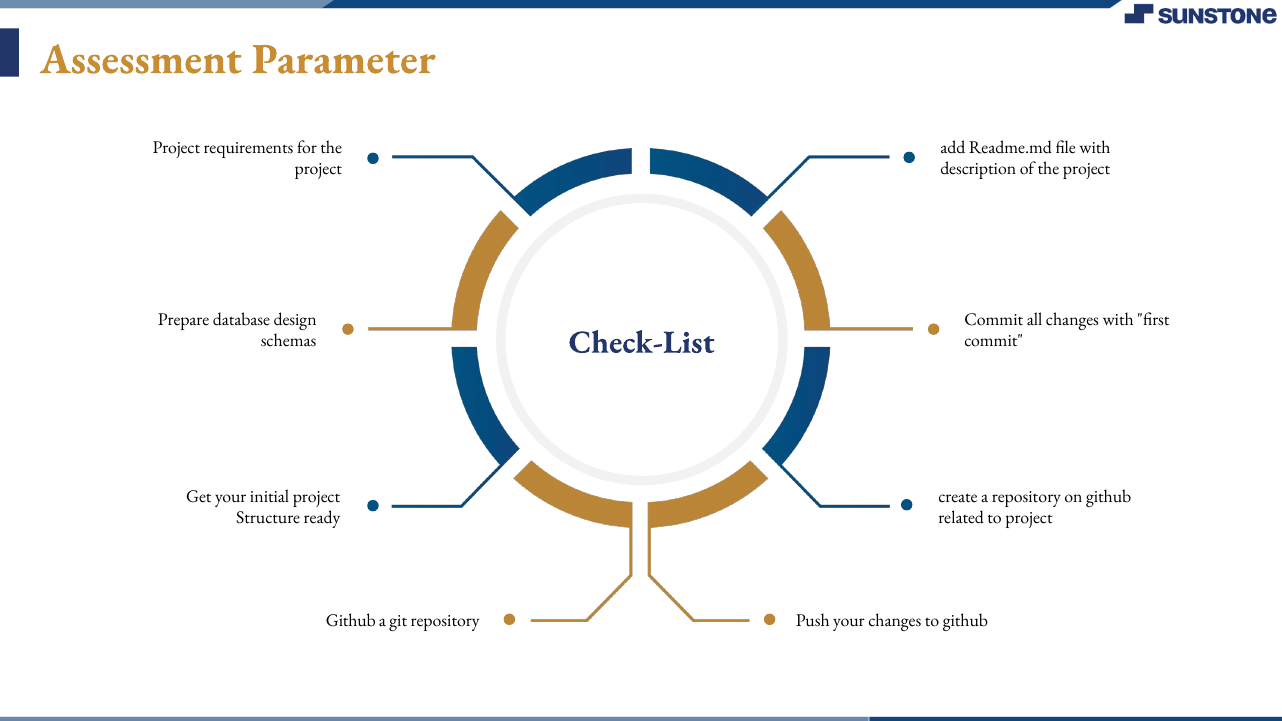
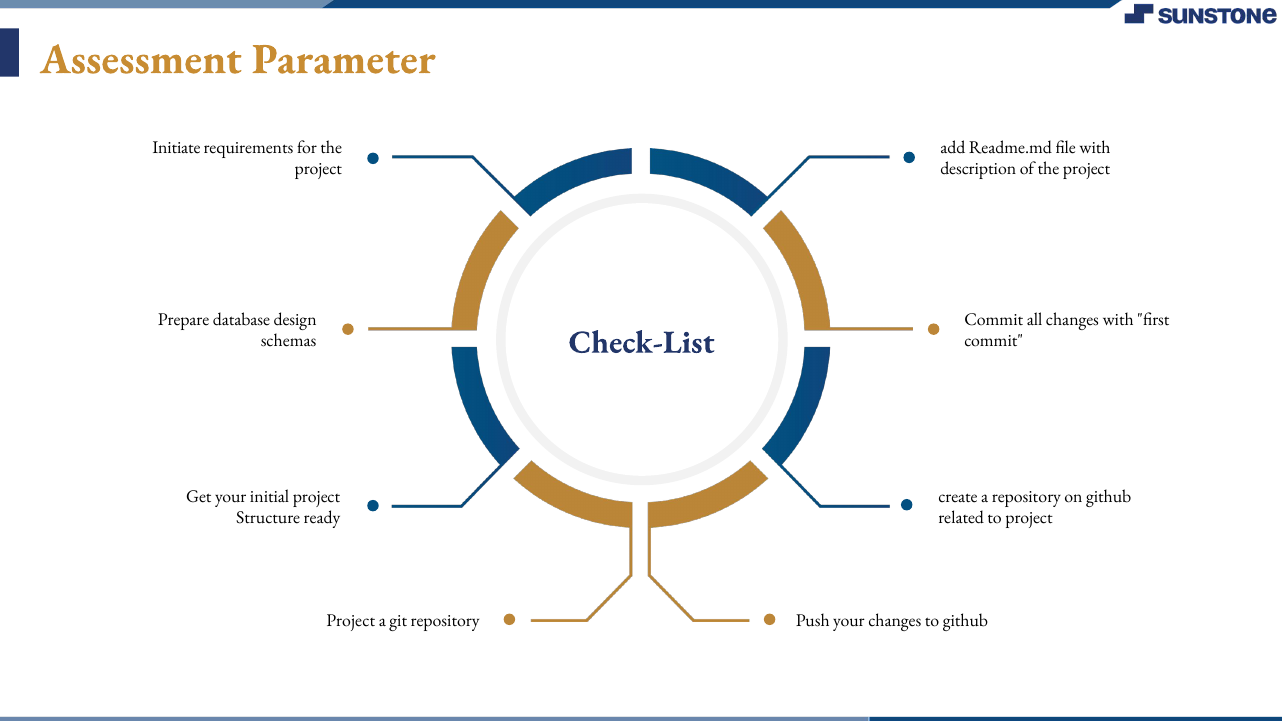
Project: Project -> Initiate (176, 148)
Github: Github -> Project (351, 621)
